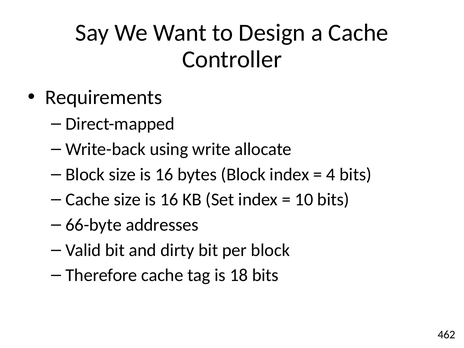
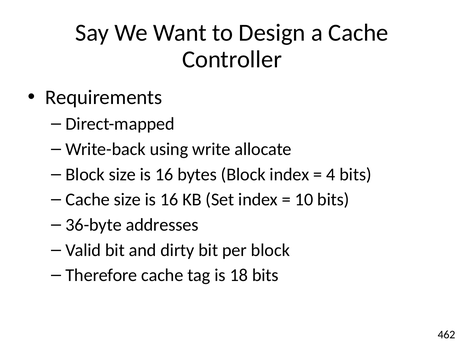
66-byte: 66-byte -> 36-byte (94, 225)
